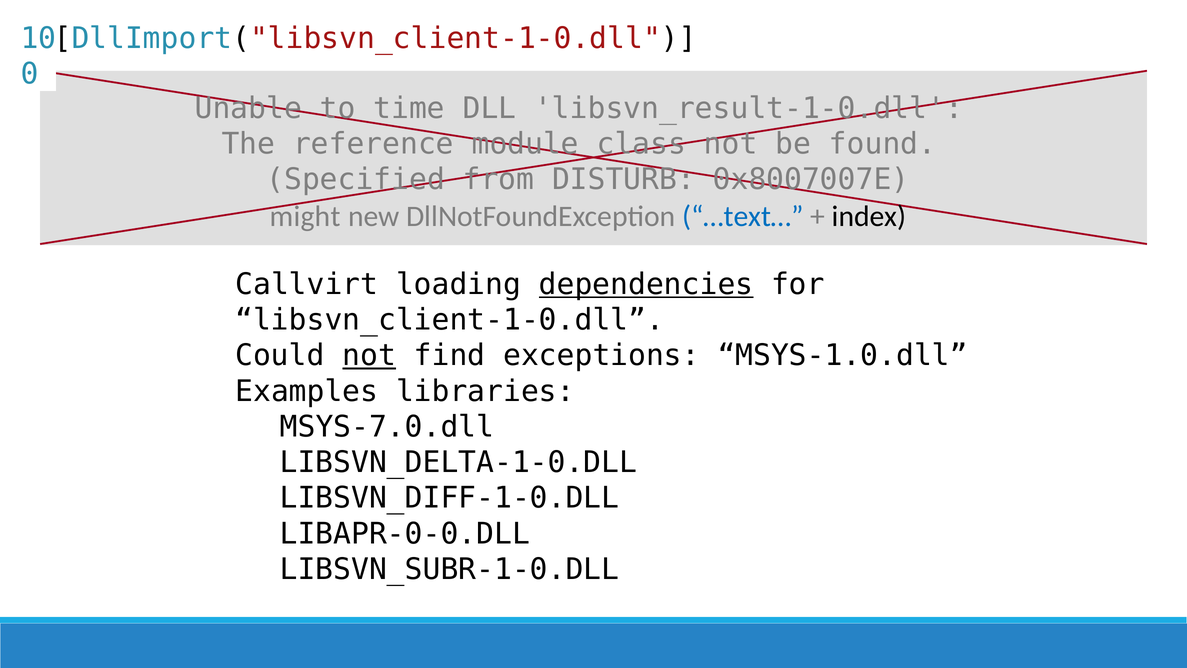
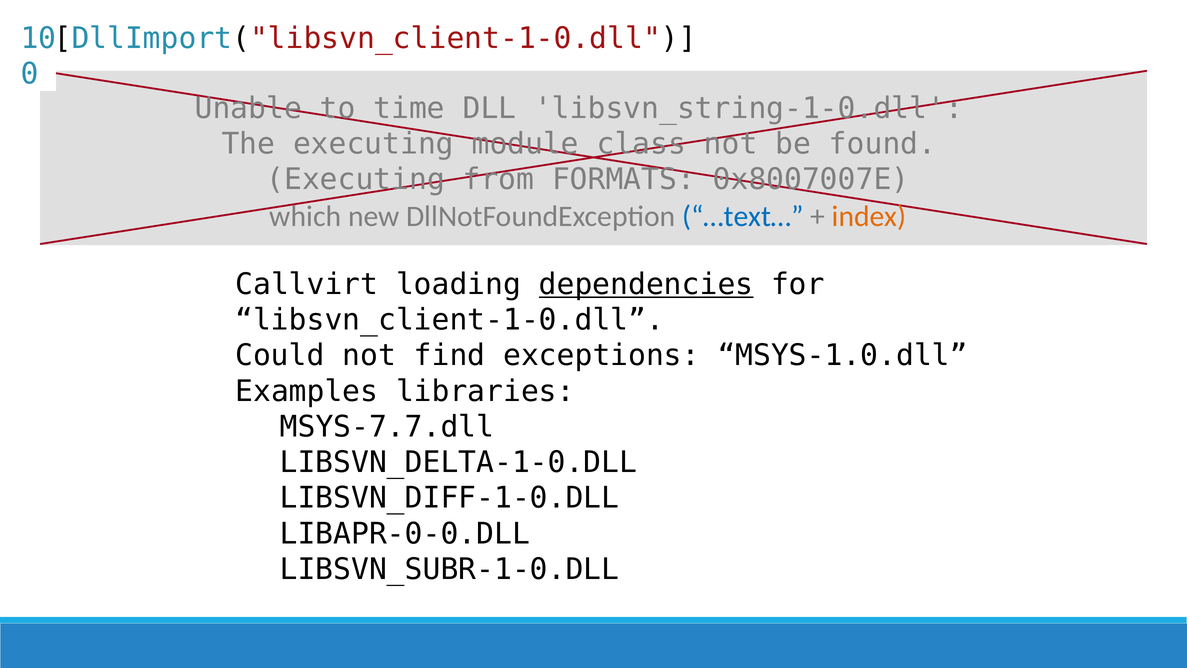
libsvn_result-1-0.dll: libsvn_result-1-0.dll -> libsvn_string-1-0.dll (749, 108)
The reference: reference -> executing (373, 144)
Specified: Specified -> Executing (356, 180)
DISTURB: DISTURB -> FORMATS (623, 180)
might: might -> which (305, 216)
index colour: black -> orange (869, 216)
not underline: present -> none (369, 356)
MSYS-7.0.dll: MSYS-7.0.dll -> MSYS-7.7.dll (387, 427)
